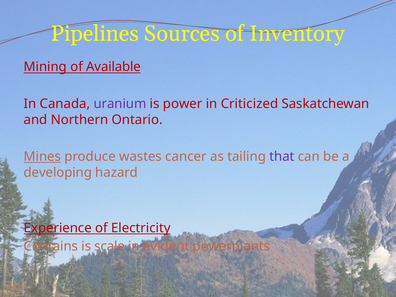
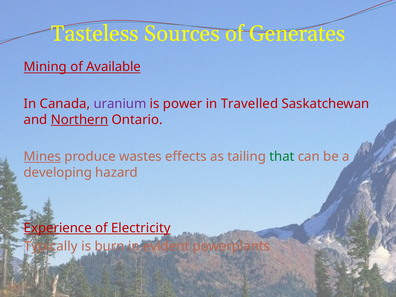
Pipelines: Pipelines -> Tasteless (95, 34)
Inventory: Inventory -> Generates (297, 34)
Criticized: Criticized -> Travelled (249, 104)
Northern underline: none -> present (79, 120)
cancer: cancer -> effects (186, 157)
that colour: purple -> green (282, 157)
Contains: Contains -> Typically (51, 246)
scale: scale -> burn (110, 246)
